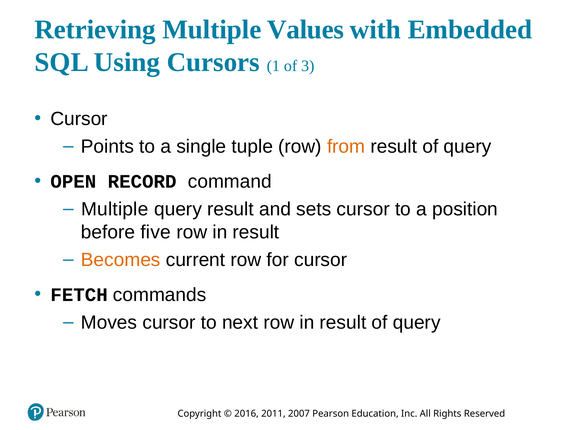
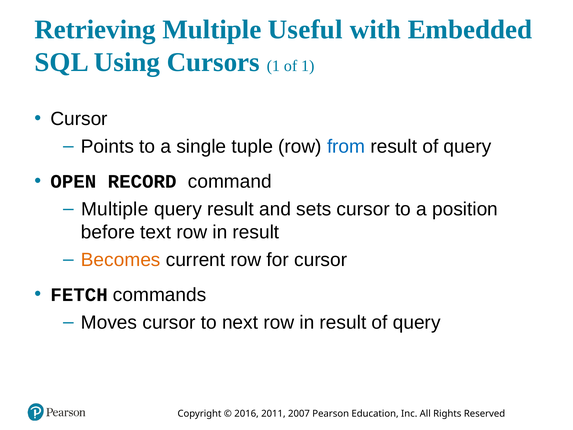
Values: Values -> Useful (305, 30)
of 3: 3 -> 1 (308, 66)
from colour: orange -> blue (346, 147)
five: five -> text (156, 232)
